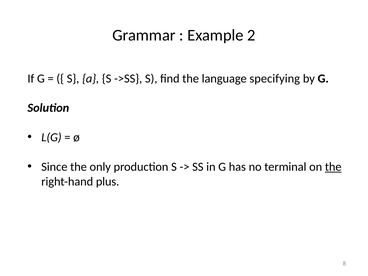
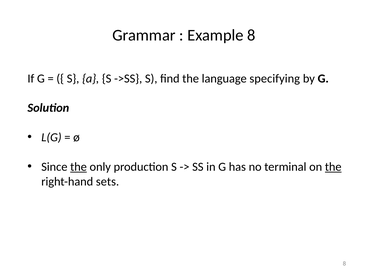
Example 2: 2 -> 8 (251, 35)
the underline: none -> present (79, 167)
plus: plus -> sets (108, 182)
